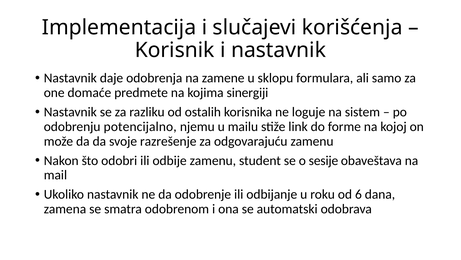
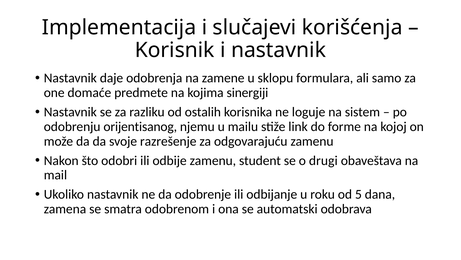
potencijalno: potencijalno -> orijentisanog (140, 126)
sesije: sesije -> drugi (323, 160)
6: 6 -> 5 (358, 194)
